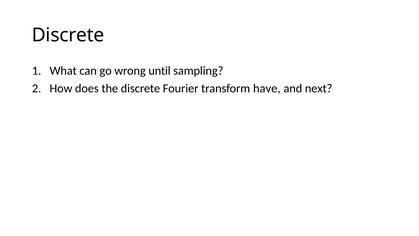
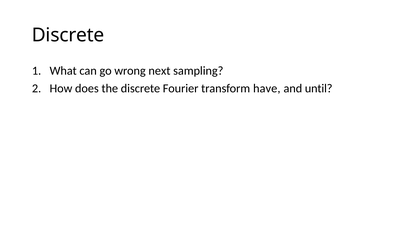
until: until -> next (159, 71)
next: next -> until (319, 88)
